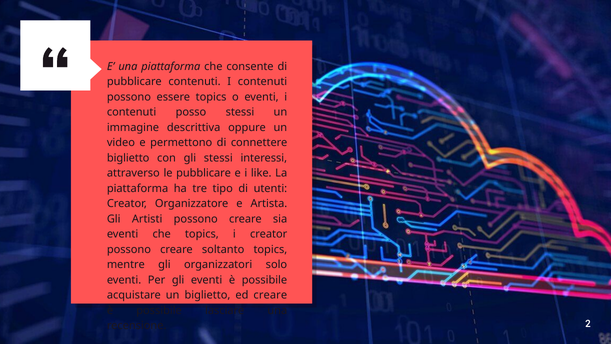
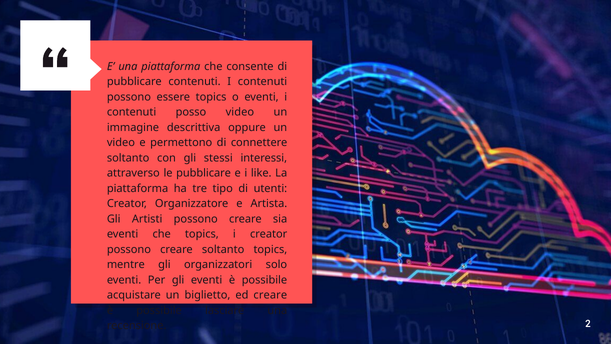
posso stessi: stessi -> video (240, 112)
biglietto: biglietto -> soltanto (128, 158)
